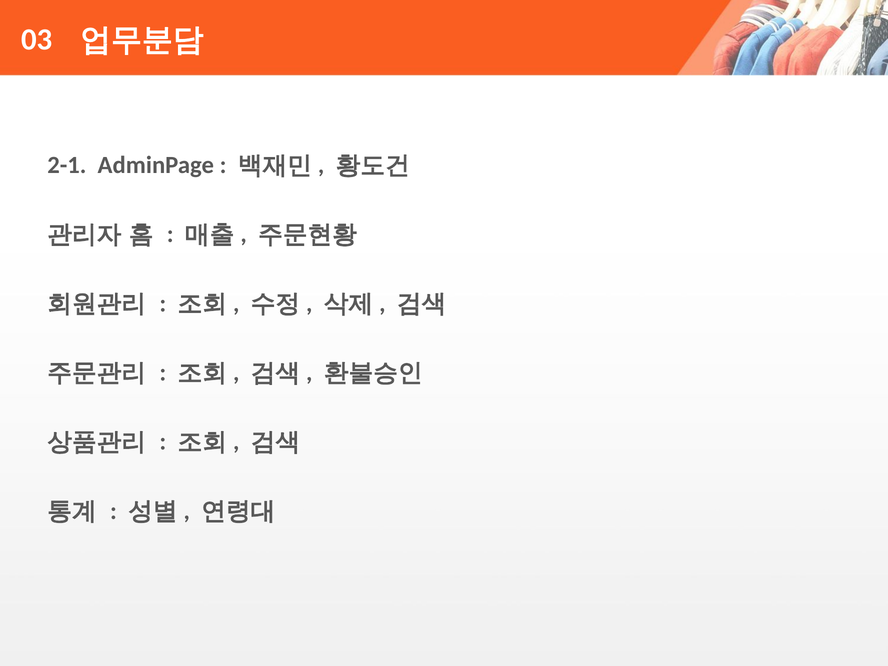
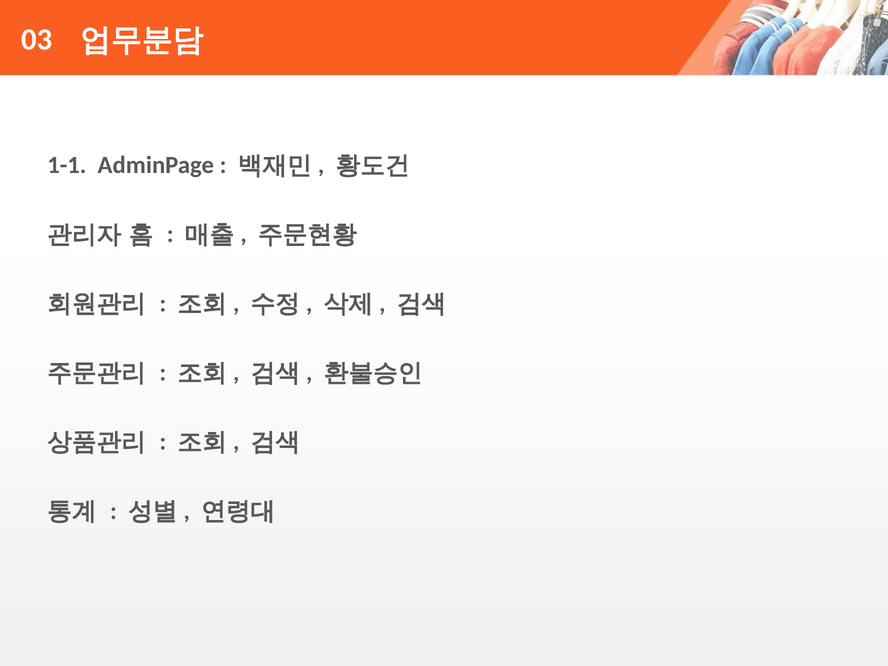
2-1: 2-1 -> 1-1 (67, 165)
